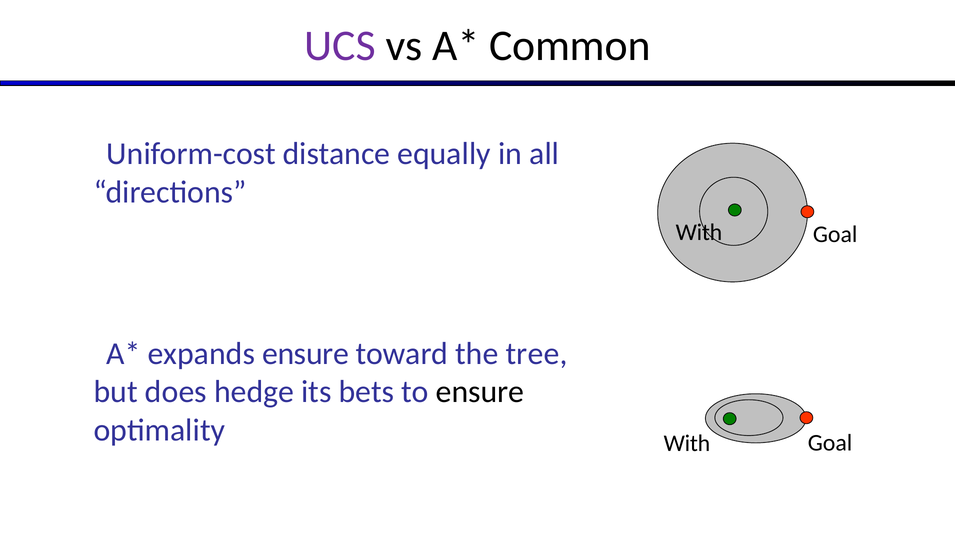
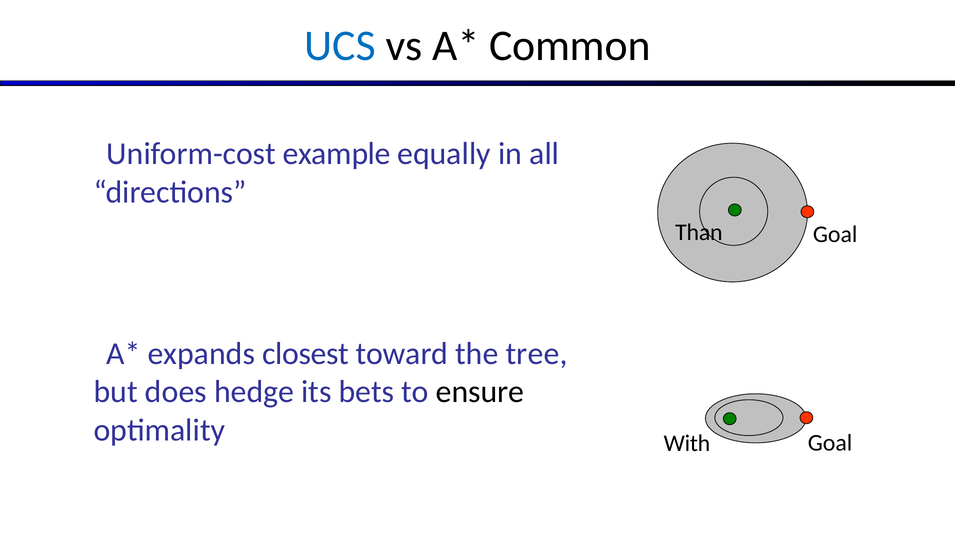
UCS colour: purple -> blue (340, 46)
distance: distance -> example (337, 154)
With: With -> Than (699, 233)
expands ensure: ensure -> closest (306, 354)
